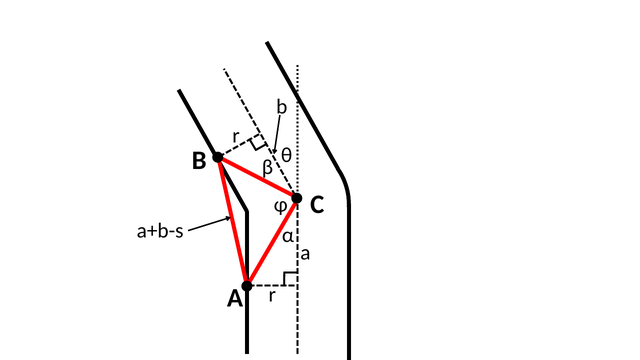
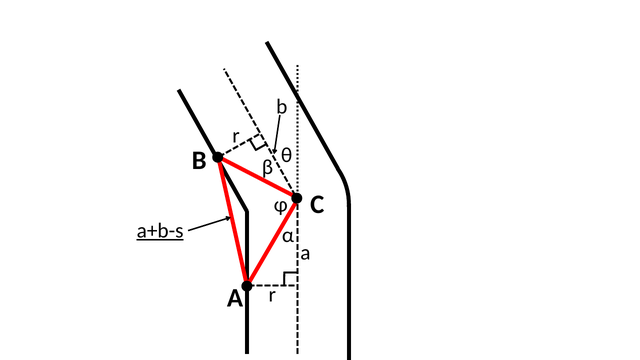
a+b-s underline: none -> present (160, 231)
